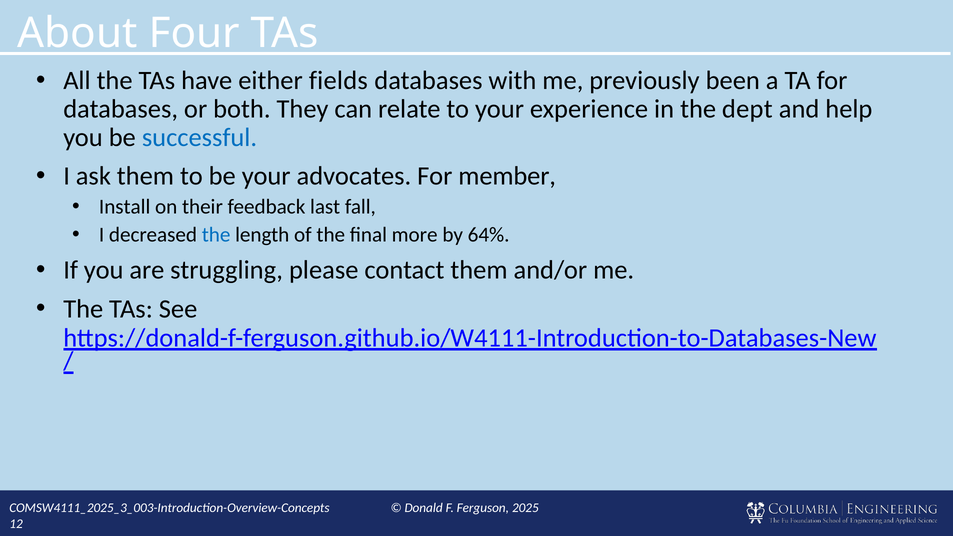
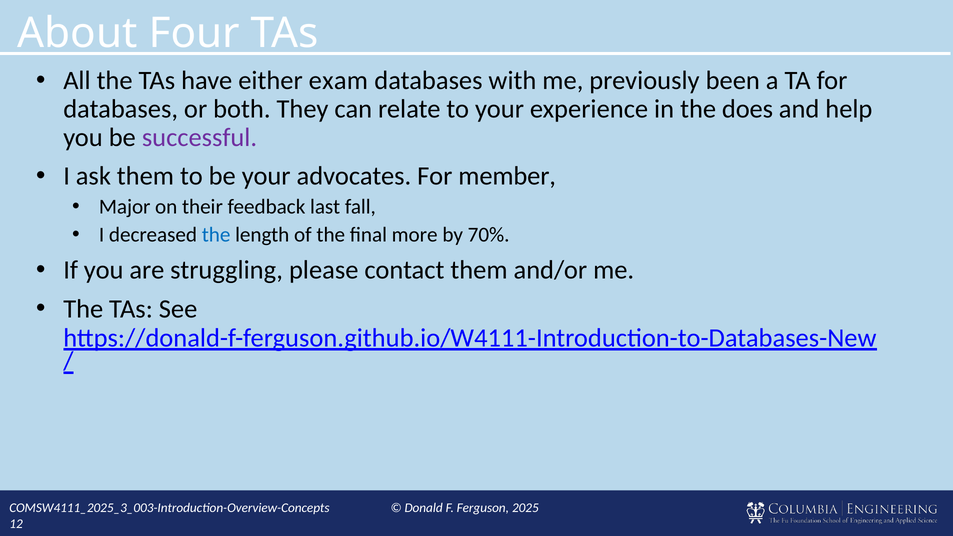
fields: fields -> exam (338, 80)
dept: dept -> does (747, 109)
successful colour: blue -> purple (199, 138)
Install: Install -> Major (125, 207)
64%: 64% -> 70% (489, 235)
